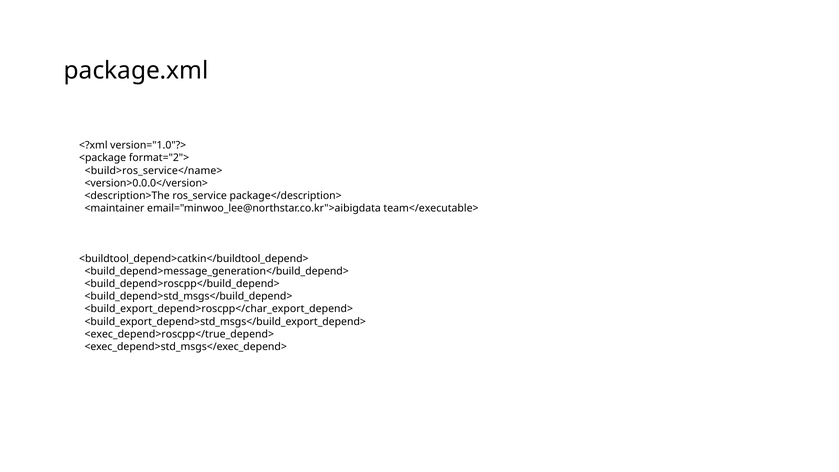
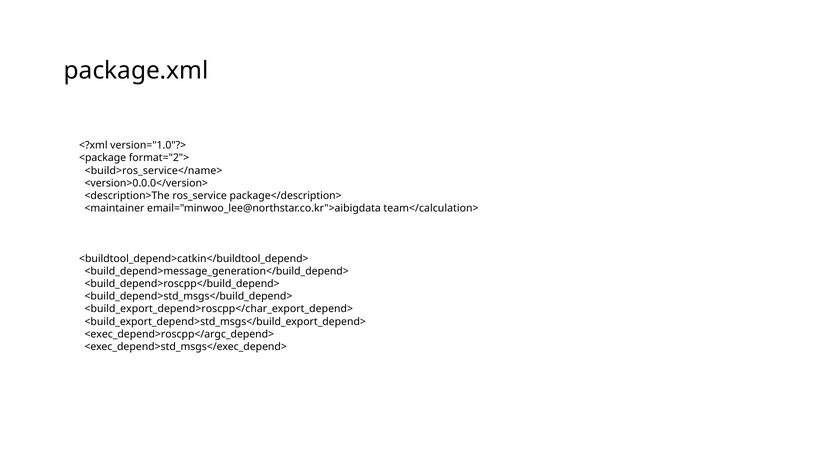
team</executable>: team</executable> -> team</calculation> (431, 208)
<exec_depend>roscpp</true_depend>: <exec_depend>roscpp</true_depend> -> <exec_depend>roscpp</argc_depend> (179, 334)
